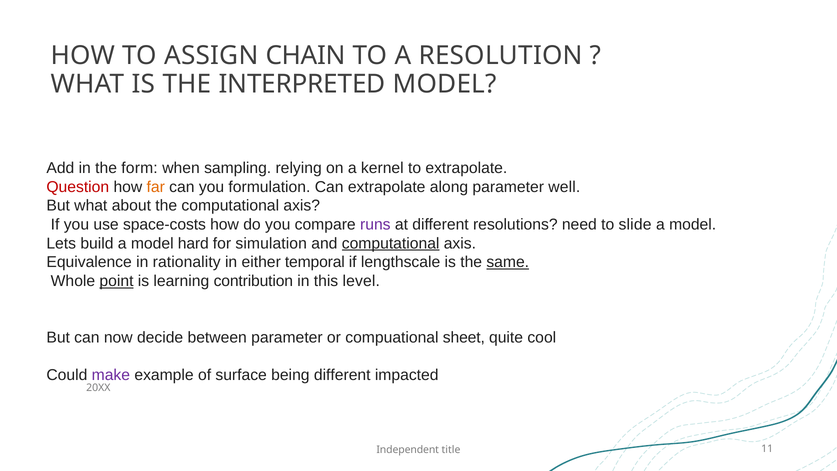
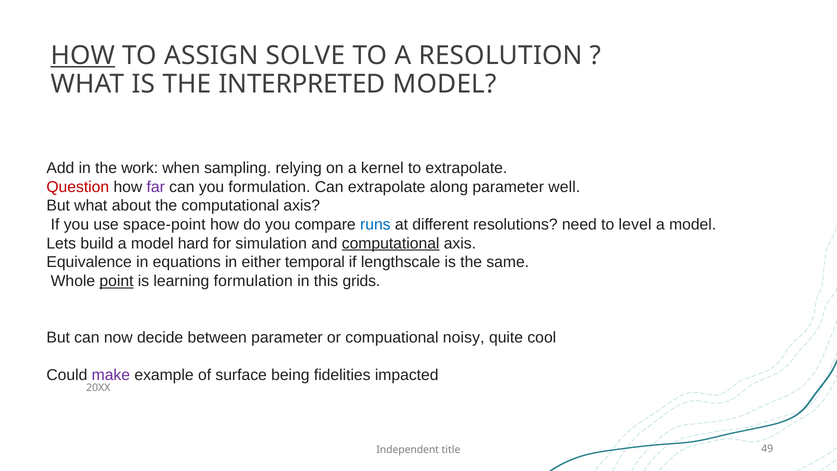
HOW underline: none -> present (83, 56)
CHAIN: CHAIN -> SOLVE (306, 56)
form: form -> work (140, 168)
far colour: orange -> purple (156, 187)
space-costs: space-costs -> space-point (164, 224)
runs colour: purple -> blue (375, 224)
slide: slide -> level (635, 224)
rationality: rationality -> equations (187, 262)
same underline: present -> none (508, 262)
learning contribution: contribution -> formulation (253, 281)
level: level -> grids (361, 281)
sheet: sheet -> noisy (464, 337)
being different: different -> fidelities (342, 375)
11: 11 -> 49 (767, 449)
